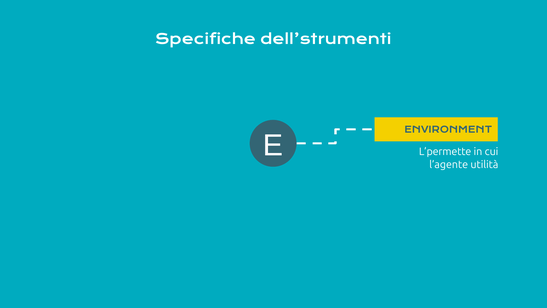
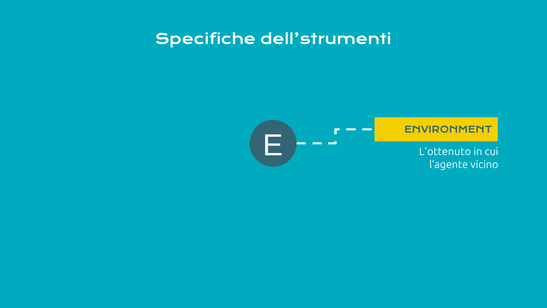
L’permette: L’permette -> L’ottenuto (445, 152)
utilità: utilità -> vicino (484, 164)
